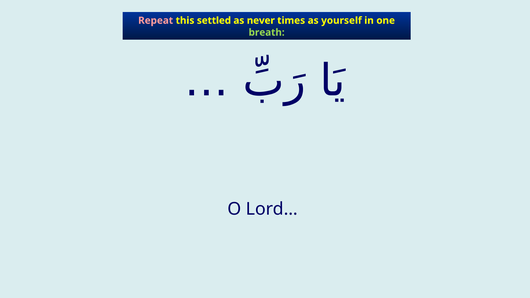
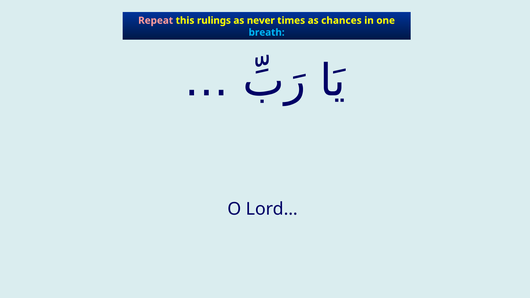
settled: settled -> rulings (214, 20)
yourself: yourself -> chances (341, 20)
breath colour: light green -> light blue (267, 32)
